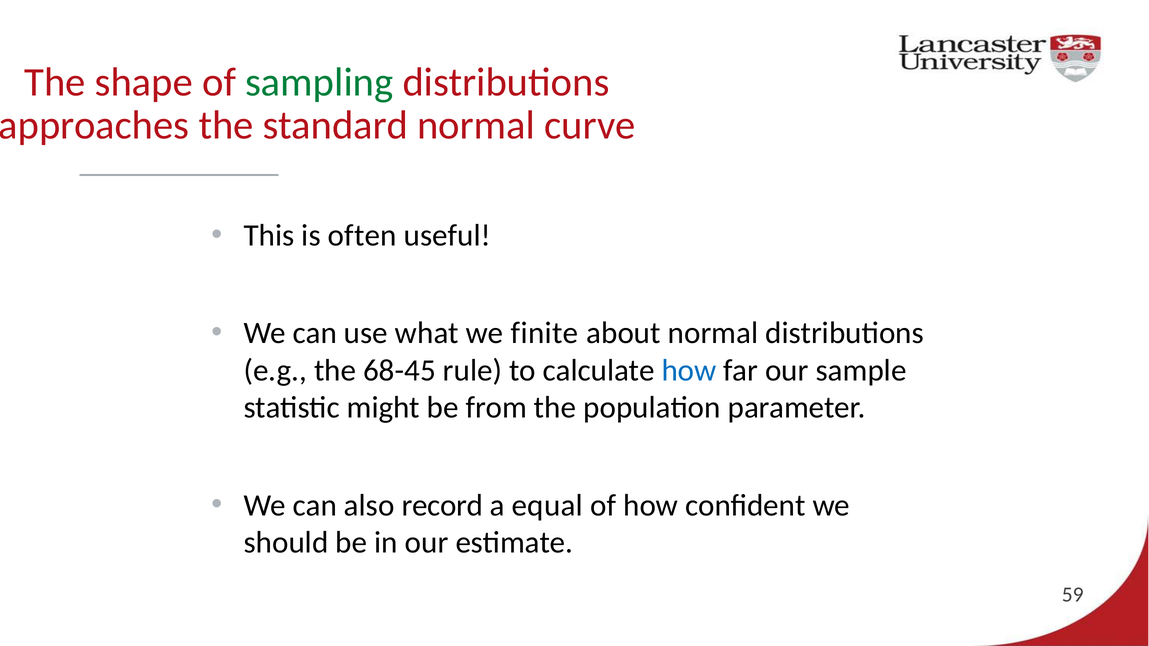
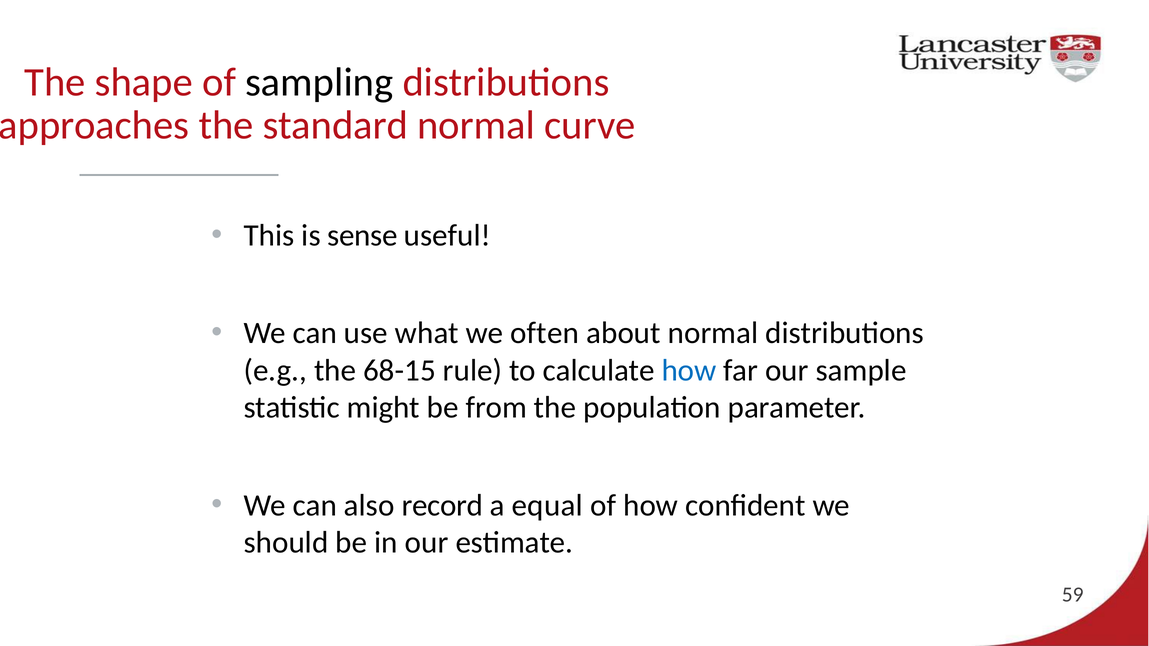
sampling colour: green -> black (319, 82)
often: often -> sense (363, 236)
finite: finite -> often (545, 333)
68-45: 68-45 -> 68-15 (400, 371)
